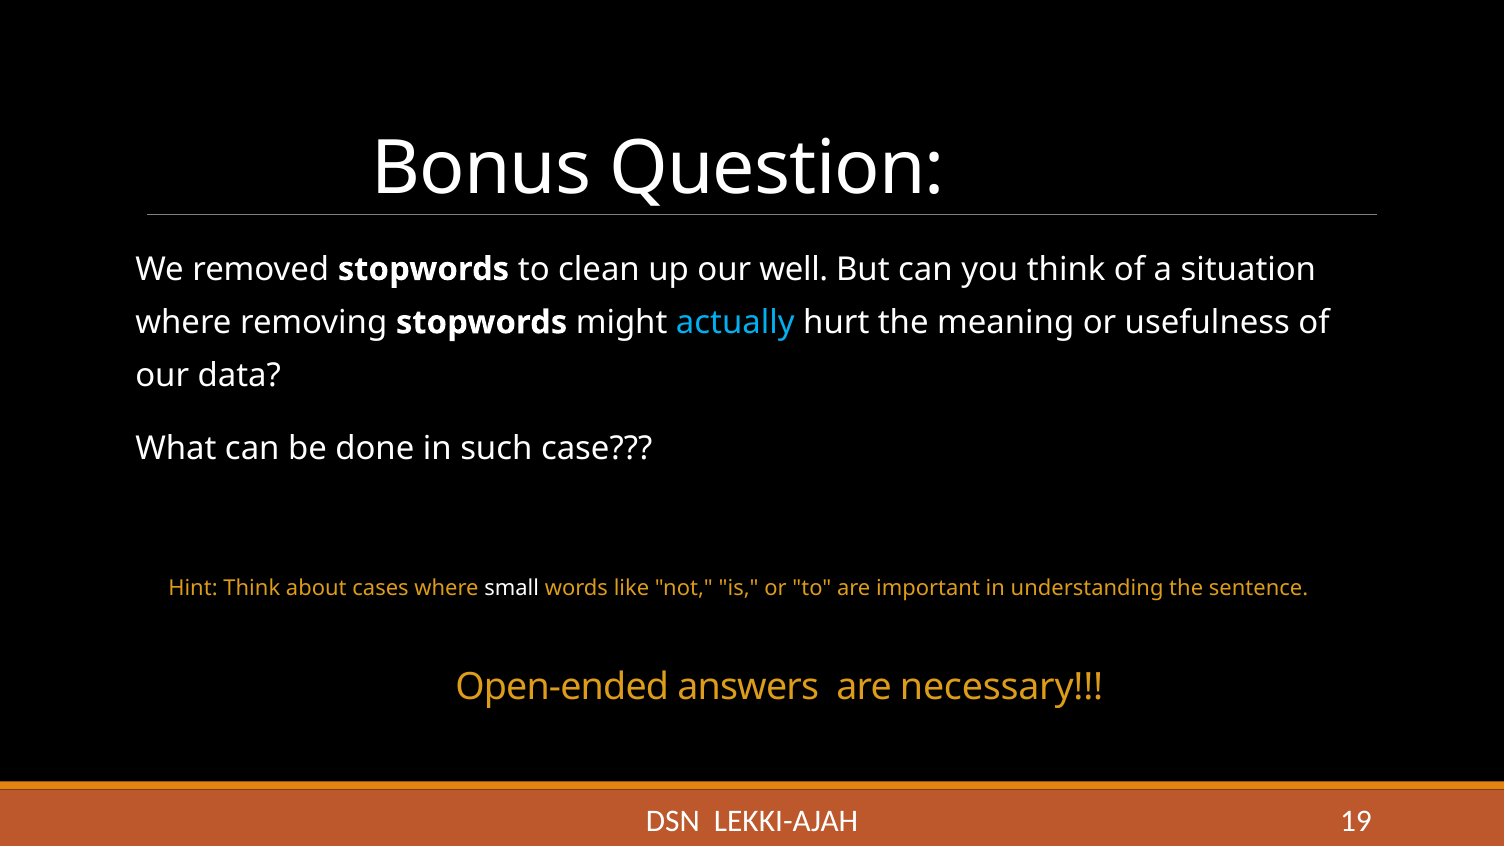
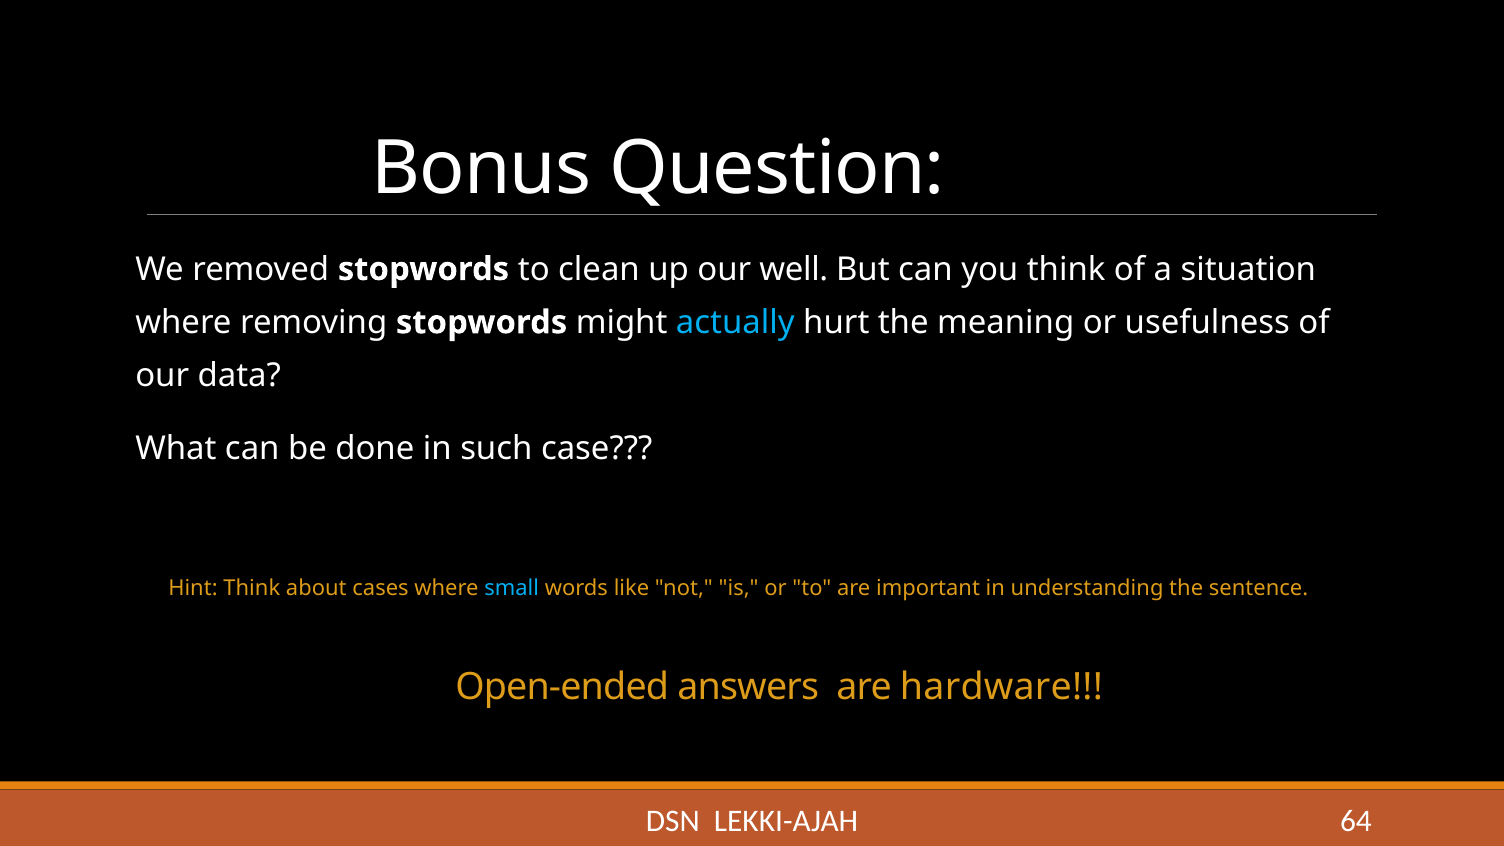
small colour: white -> light blue (512, 589)
necessary: necessary -> hardware (1001, 688)
19: 19 -> 64 (1356, 821)
